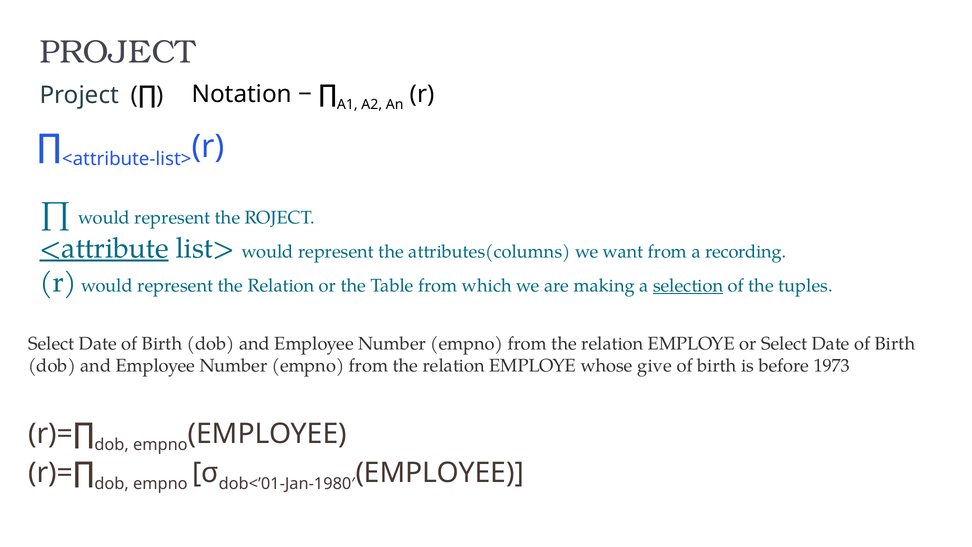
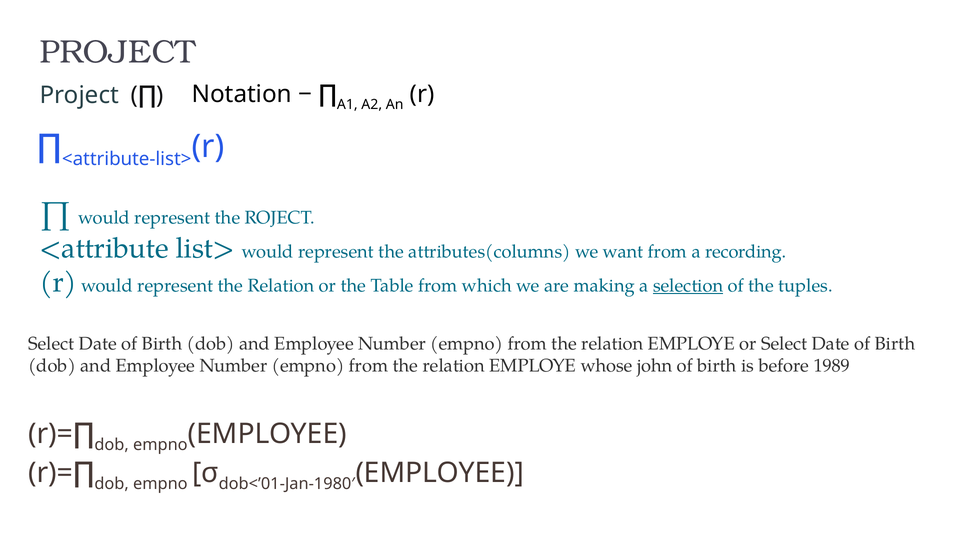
<attribute underline: present -> none (104, 248)
give: give -> john (655, 366)
1973: 1973 -> 1989 (832, 366)
